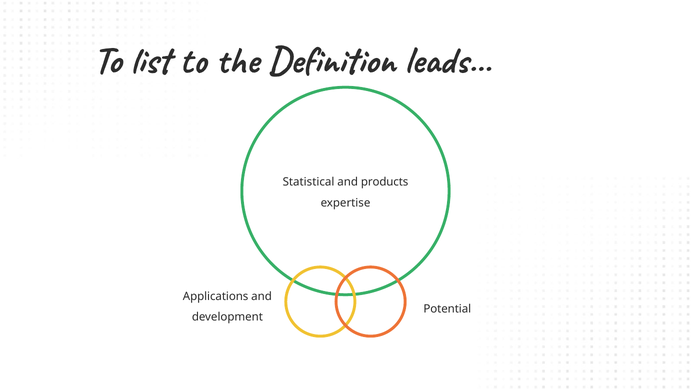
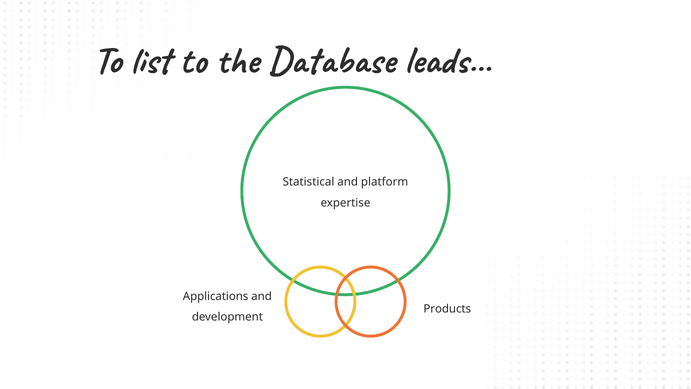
Definition: Definition -> Database (331, 60)
products: products -> platform (385, 182)
Potential: Potential -> Products (447, 309)
